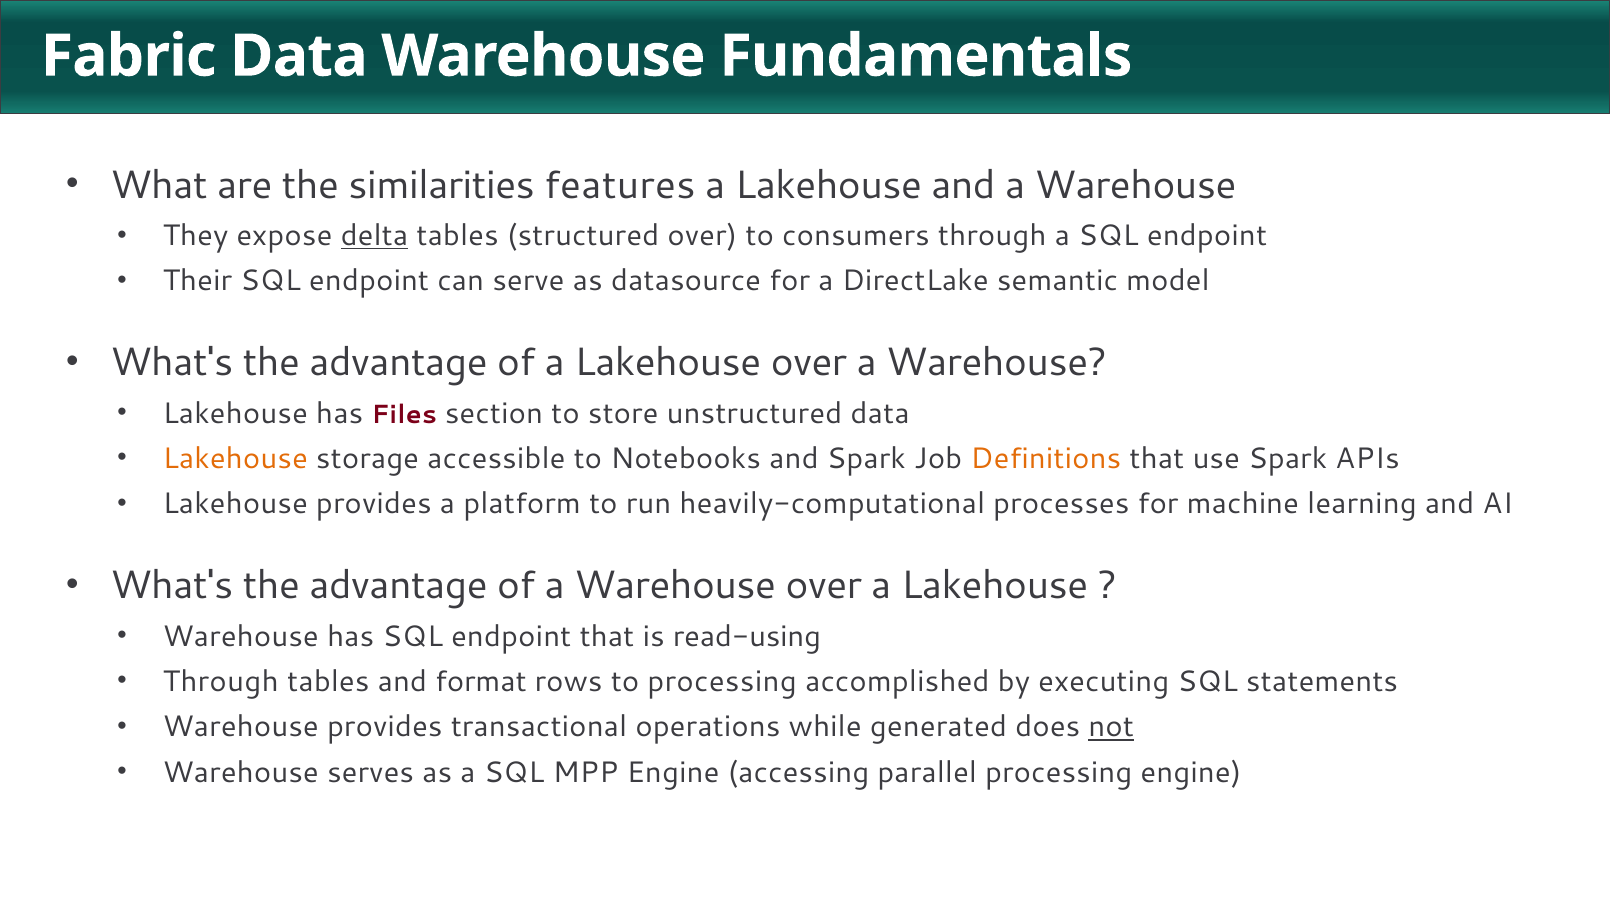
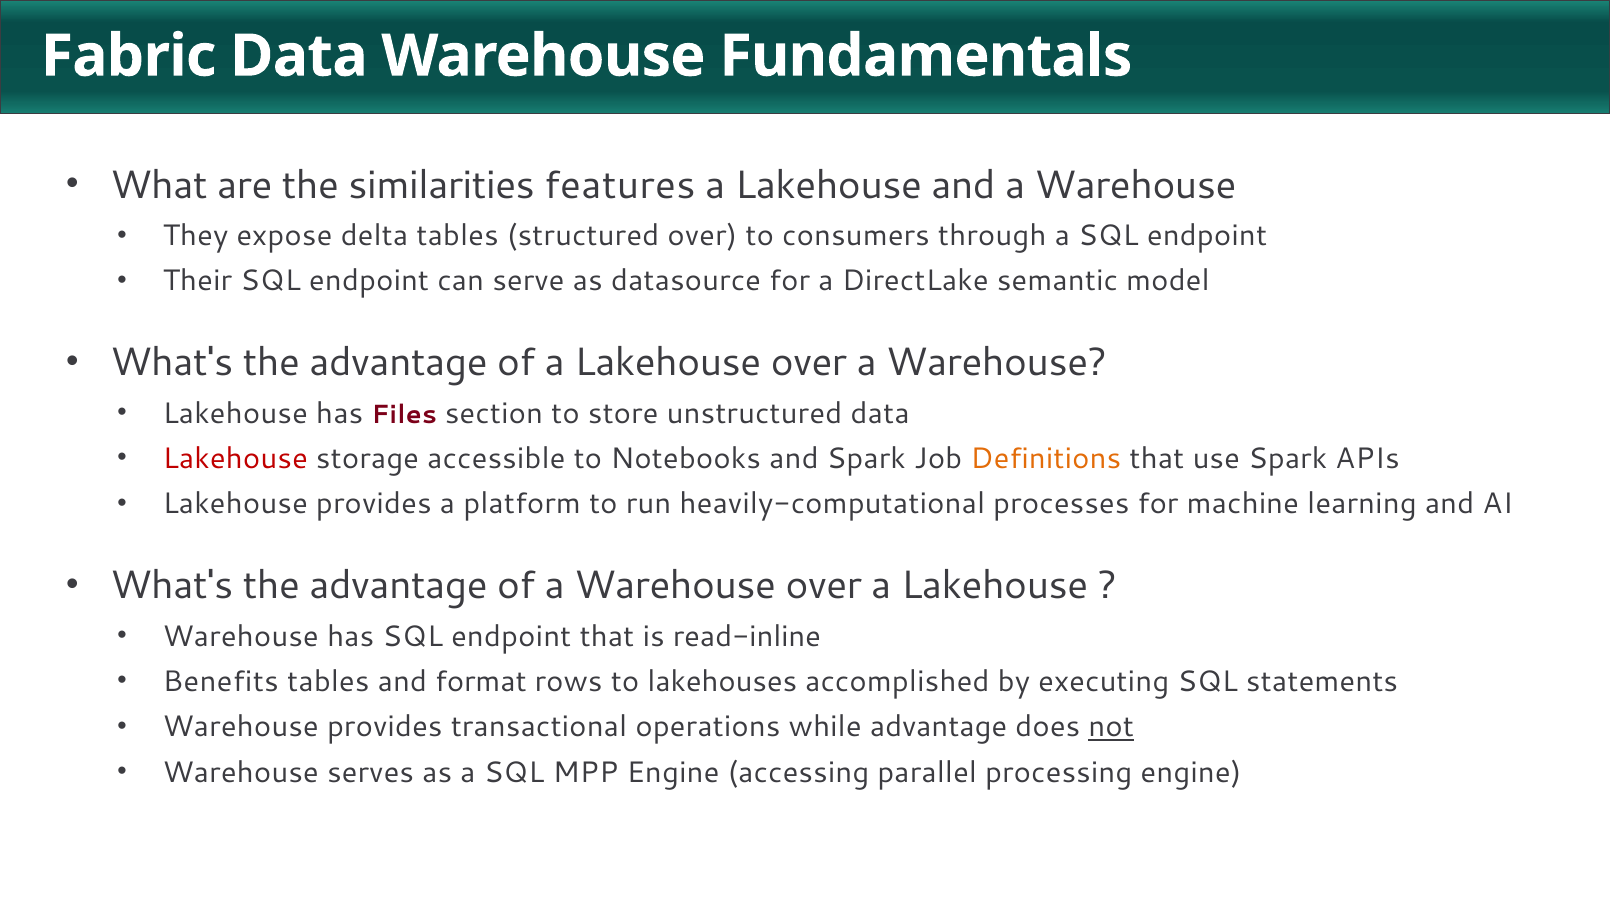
delta underline: present -> none (374, 236)
Lakehouse colour: orange -> red (235, 459)
read-using: read-using -> read-inline (747, 637)
Through: Through -> Benefits (221, 682)
to processing: processing -> lakehouses (722, 682)
while generated: generated -> advantage (939, 727)
